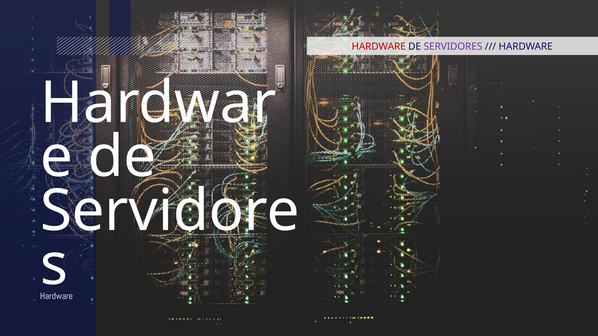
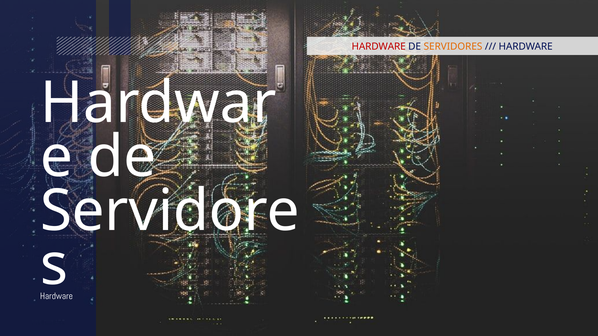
SERVIDORES colour: purple -> orange (453, 47)
